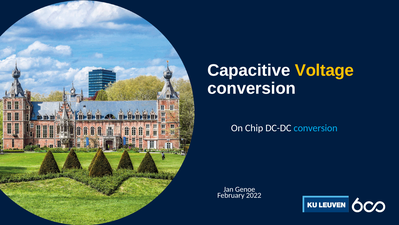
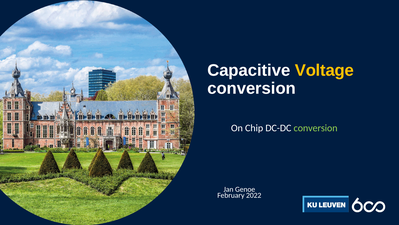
conversion colour: light blue -> light green (316, 128)
